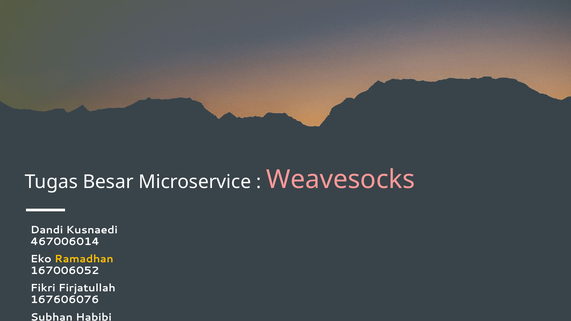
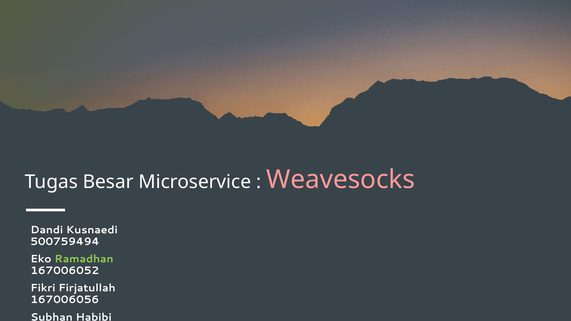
467006014: 467006014 -> 500759494 (65, 242)
Ramadhan colour: yellow -> light green (84, 259)
167606076: 167606076 -> 167006056 (65, 300)
